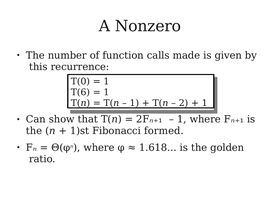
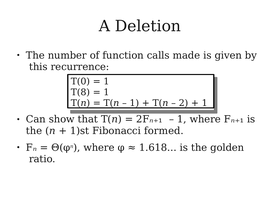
Nonzero: Nonzero -> Deletion (148, 26)
T(6: T(6 -> T(8 (80, 92)
